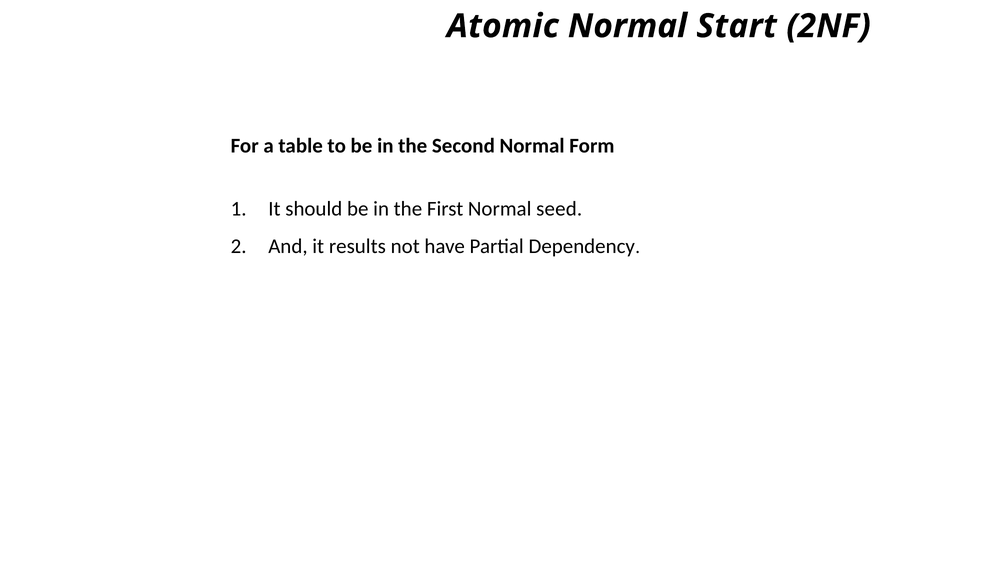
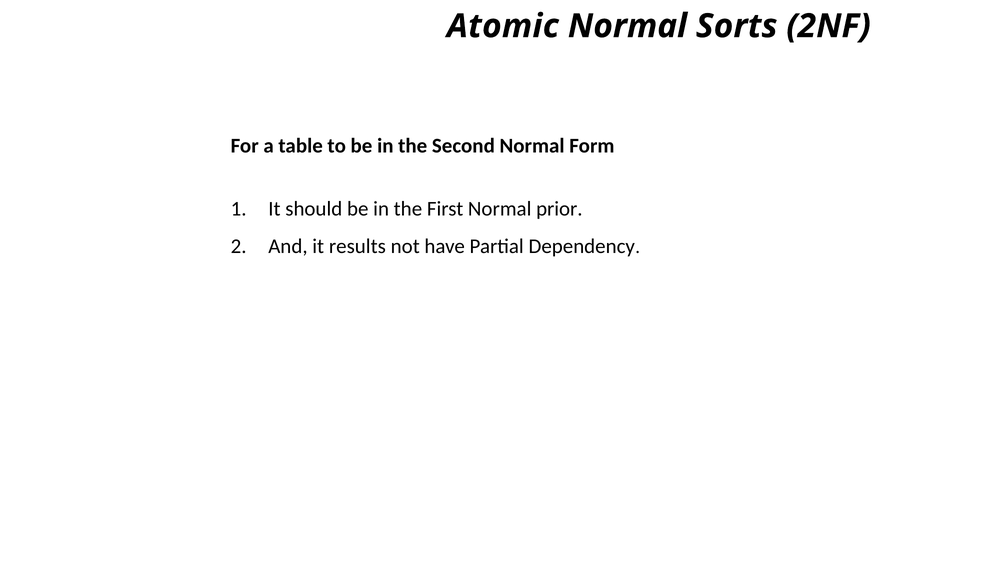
Start: Start -> Sorts (737, 26)
seed: seed -> prior (559, 209)
